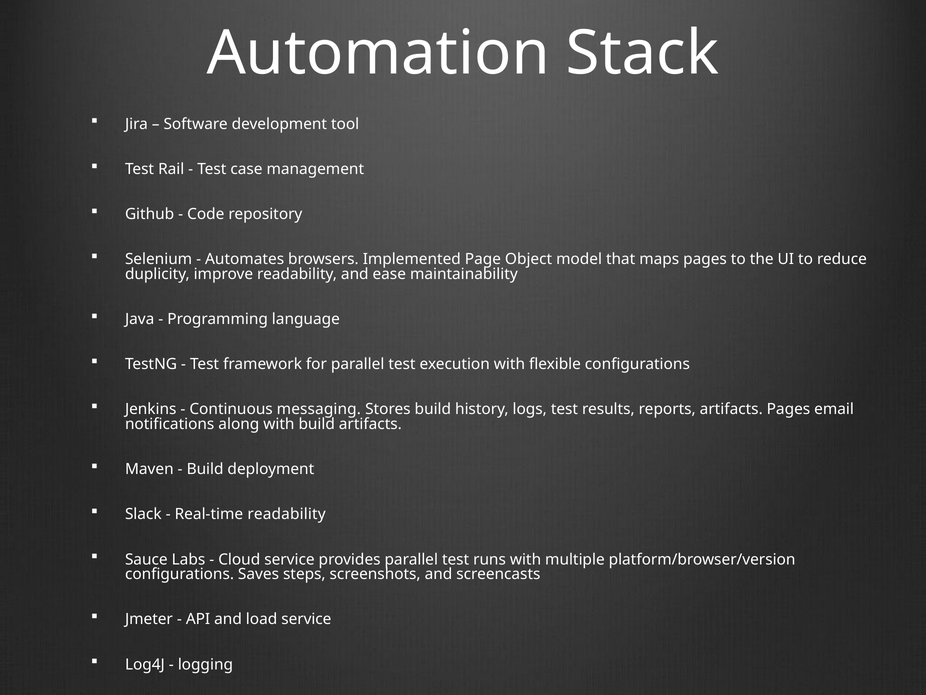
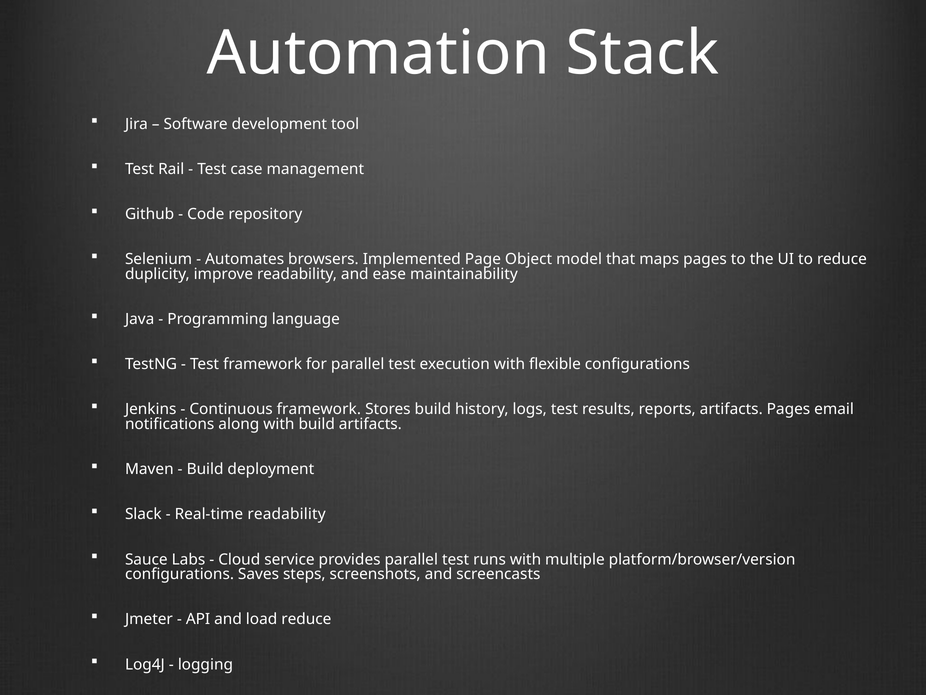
Continuous messaging: messaging -> framework (319, 409)
load service: service -> reduce (306, 619)
